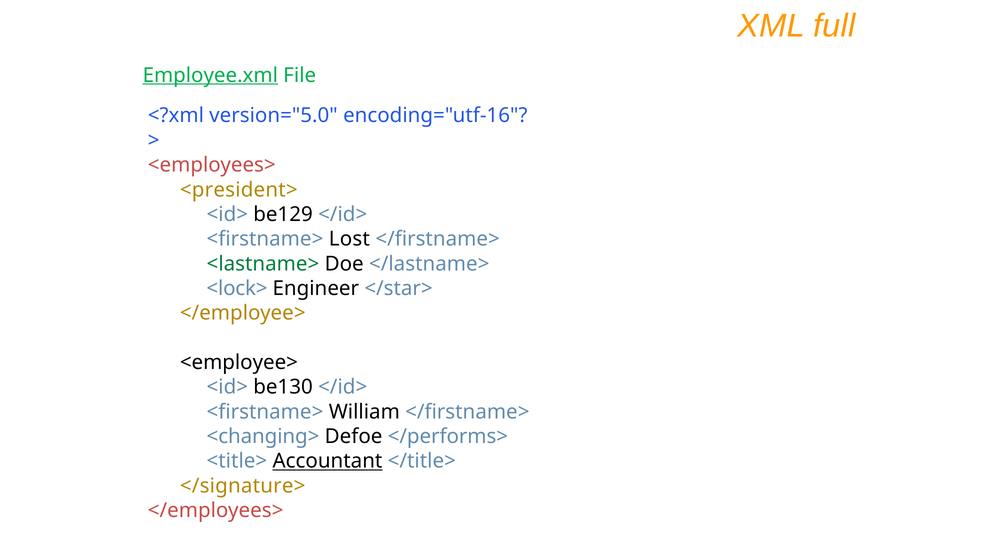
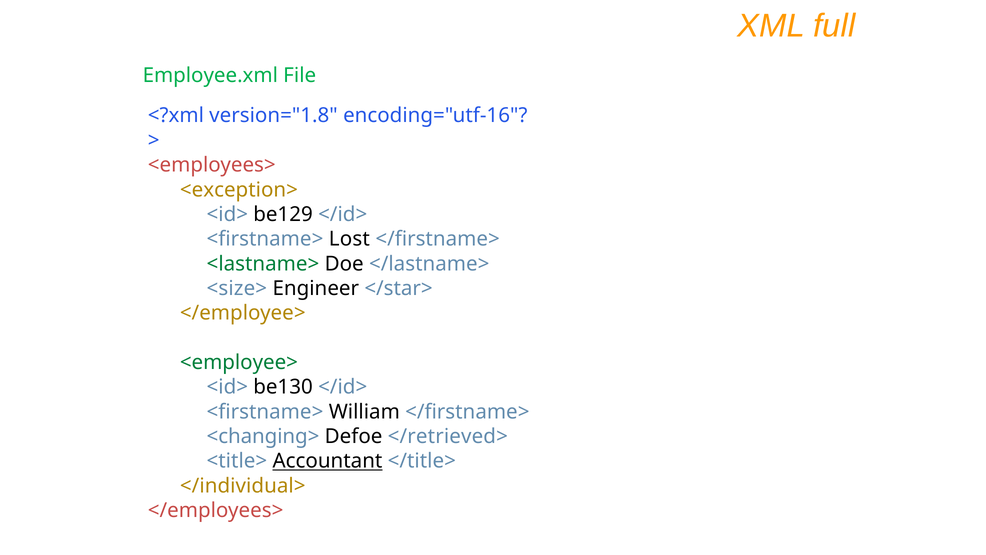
Employee.xml underline: present -> none (210, 75)
version="5.0: version="5.0 -> version="1.8 (273, 116)
<president>: <president> -> <exception> (239, 190)
<lock>: <lock> -> <size> (237, 288)
<employee> colour: black -> green (239, 362)
</performs>: </performs> -> </retrieved> (448, 436)
</signature>: </signature> -> </individual> (243, 486)
